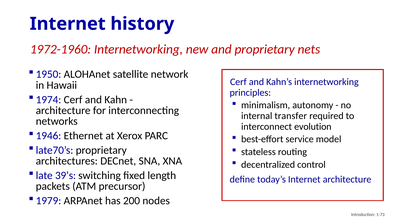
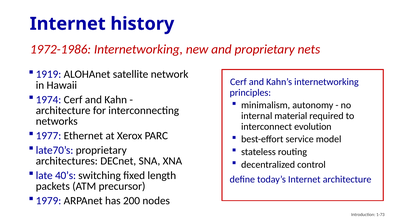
1972-1960: 1972-1960 -> 1972-1986 (61, 49)
1950: 1950 -> 1919 (48, 74)
transfer: transfer -> material (291, 116)
1946: 1946 -> 1977 (48, 136)
39’s: 39’s -> 40’s (66, 176)
